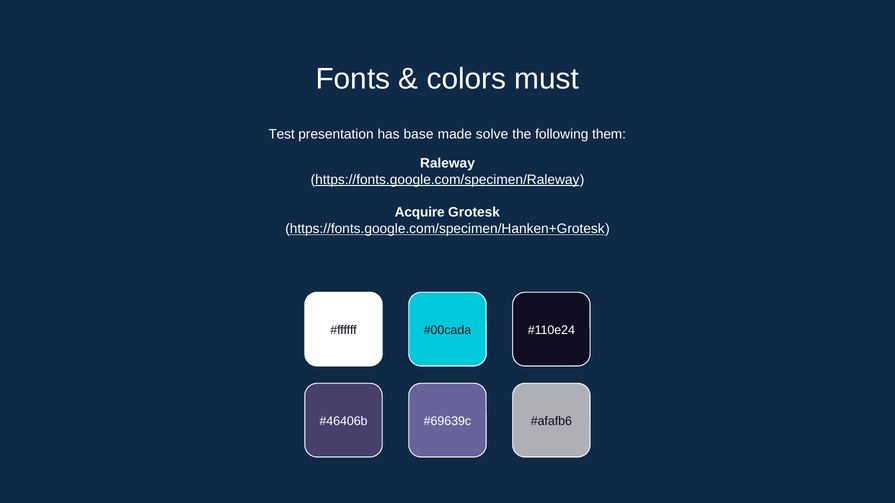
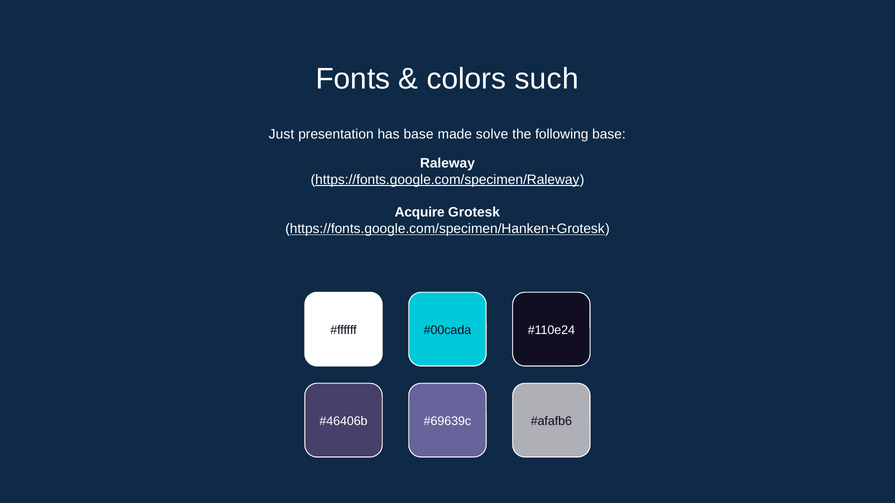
must: must -> such (547, 79)
Test: Test -> Just (281, 134)
following them: them -> base (609, 134)
